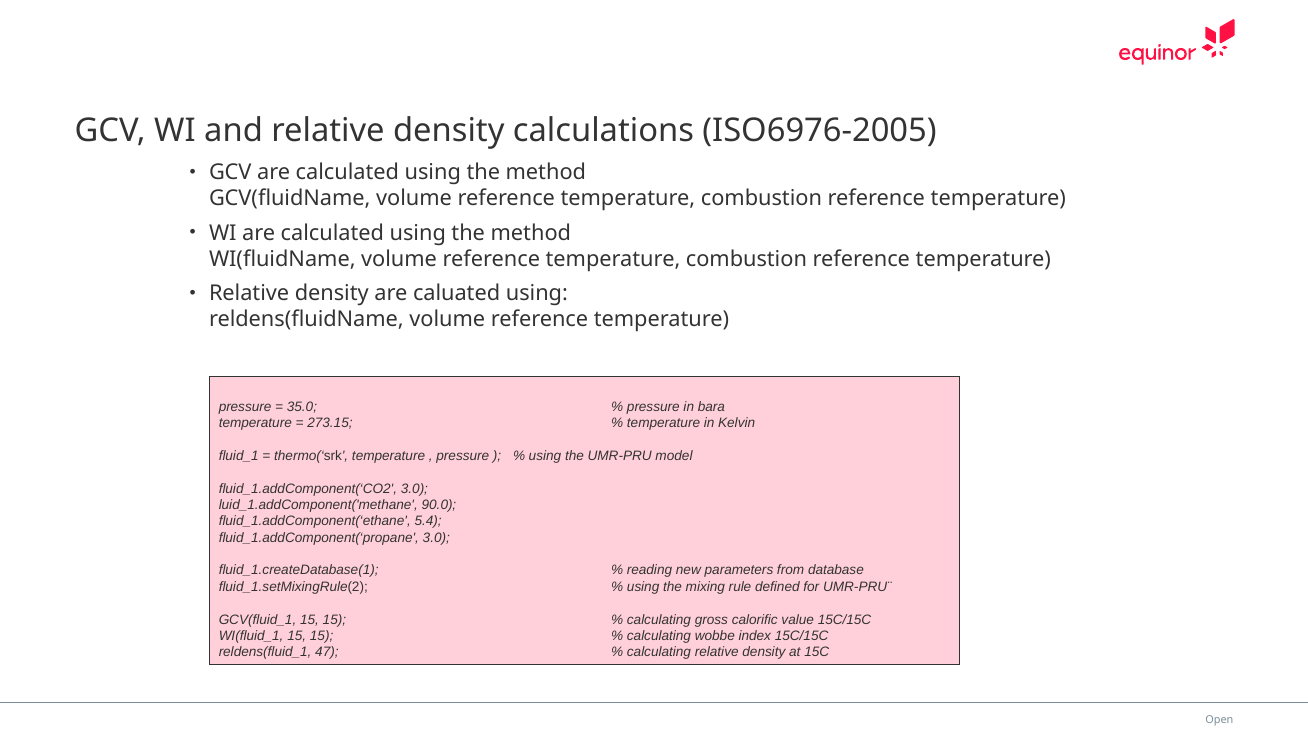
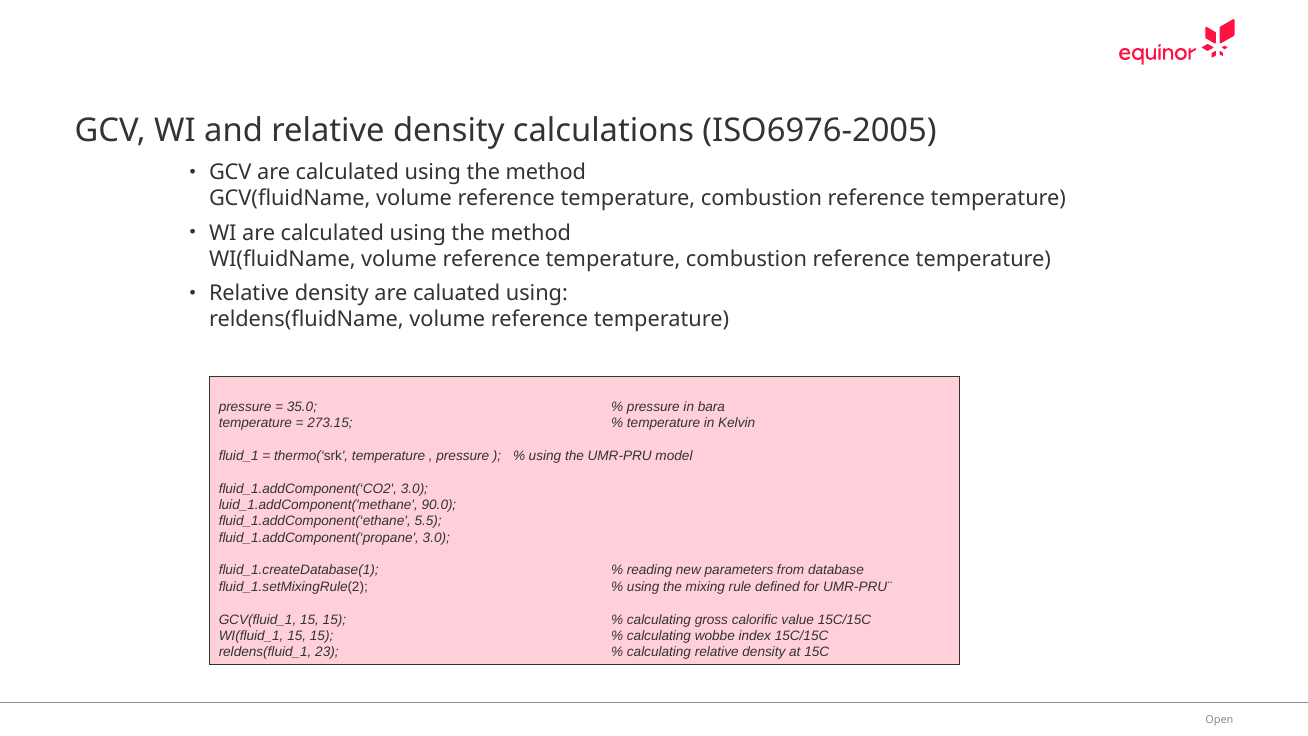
5.4: 5.4 -> 5.5 (428, 521)
47: 47 -> 23 (327, 652)
